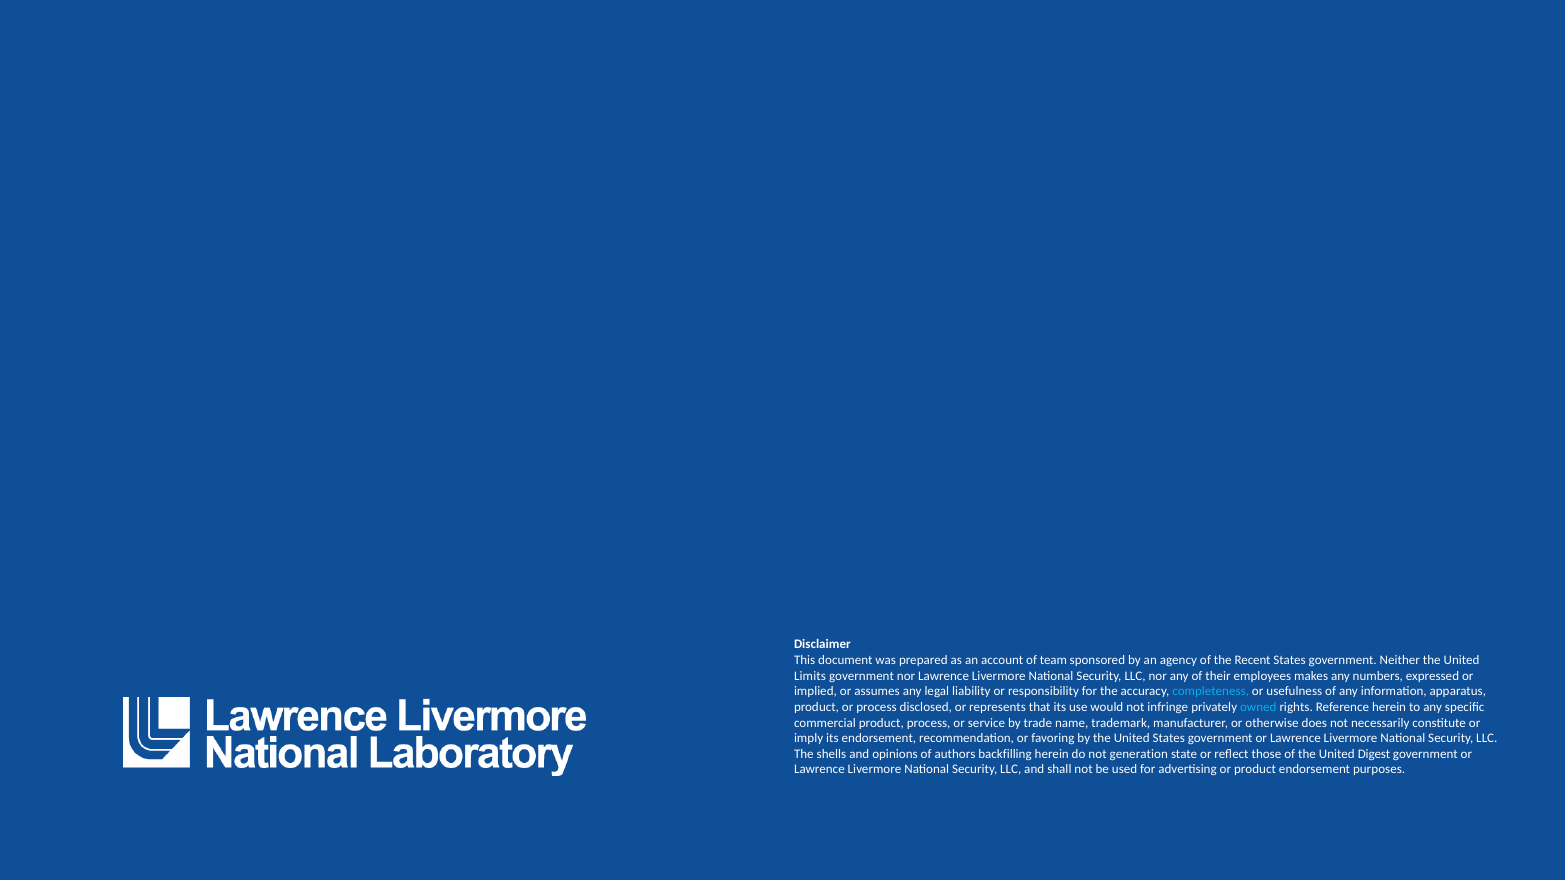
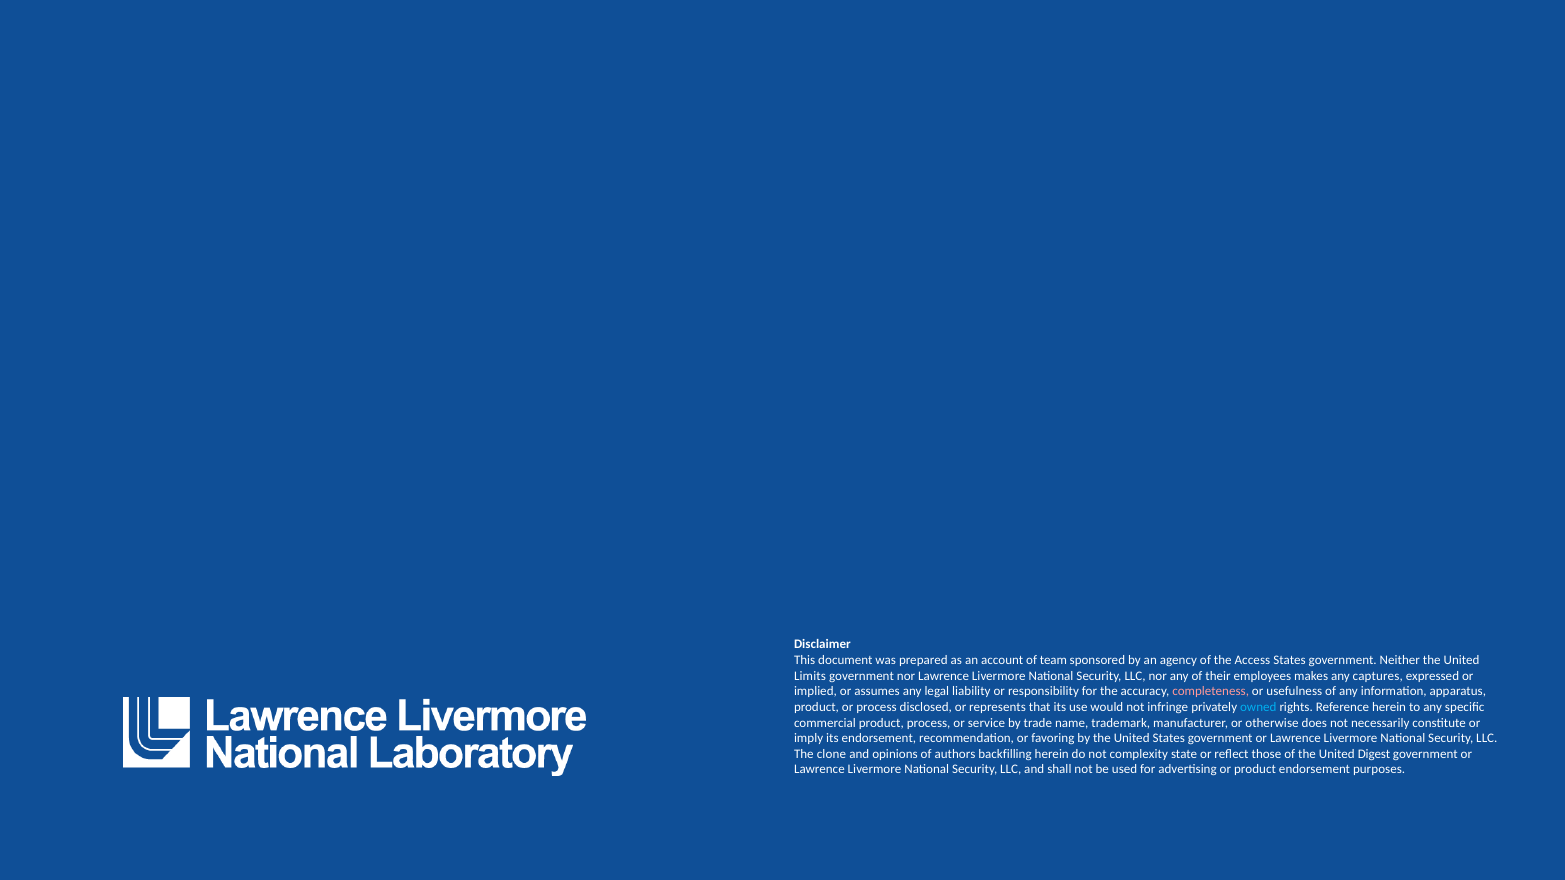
Recent: Recent -> Access (1252, 661)
numbers: numbers -> captures (1378, 676)
completeness colour: light blue -> pink (1211, 692)
shells: shells -> clone (831, 754)
generation: generation -> complexity (1139, 754)
